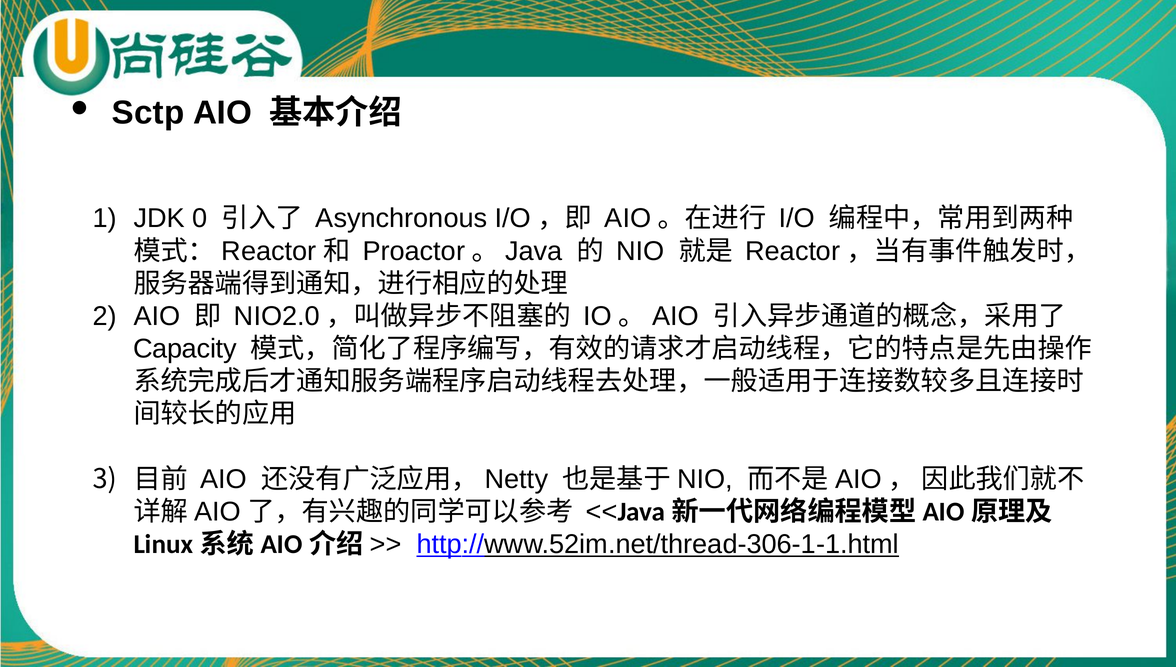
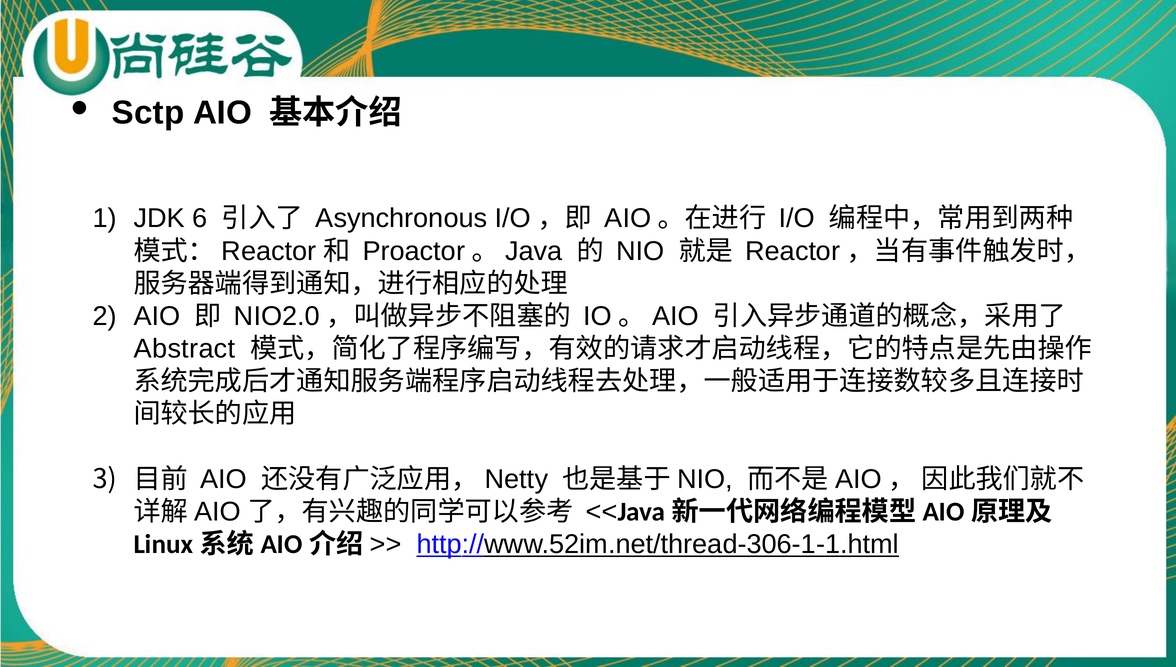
0: 0 -> 6 (200, 219)
Capacity: Capacity -> Abstract (185, 349)
